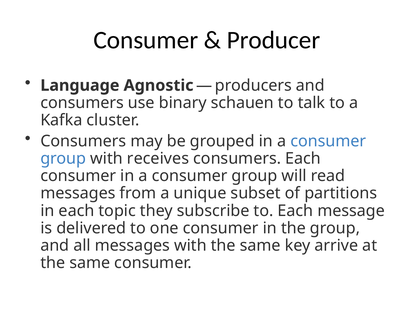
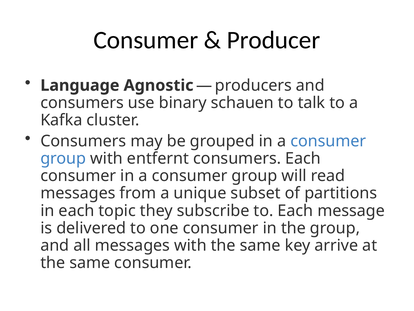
receives: receives -> entfernt (158, 158)
